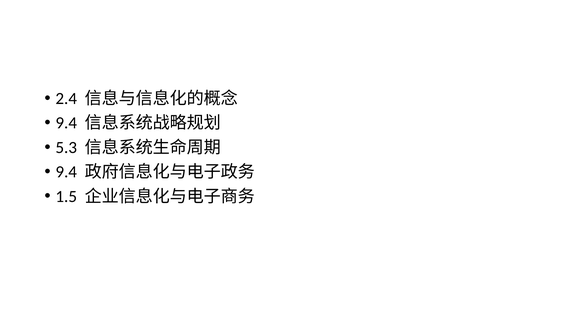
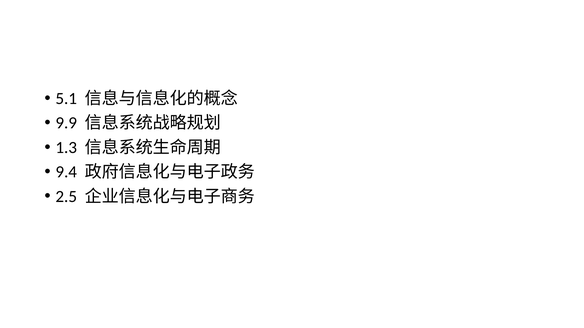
2.4: 2.4 -> 5.1 (66, 99)
9.4: 9.4 -> 9.9 (66, 123)
5.3: 5.3 -> 1.3 (66, 148)
1.5: 1.5 -> 2.5 (66, 197)
